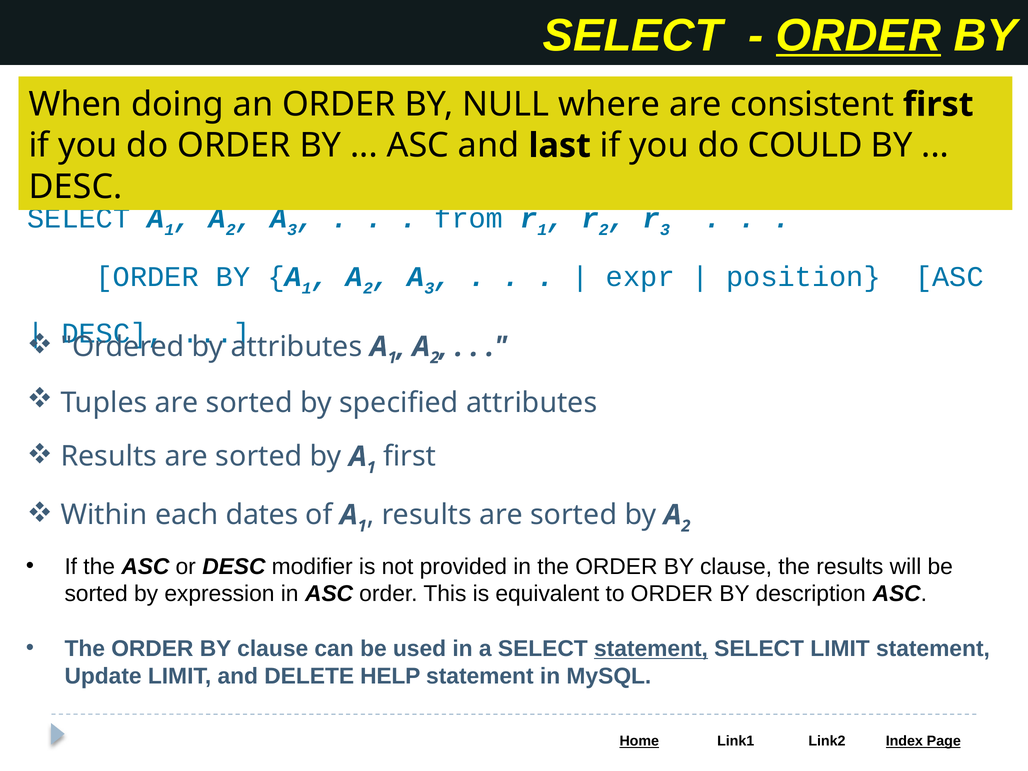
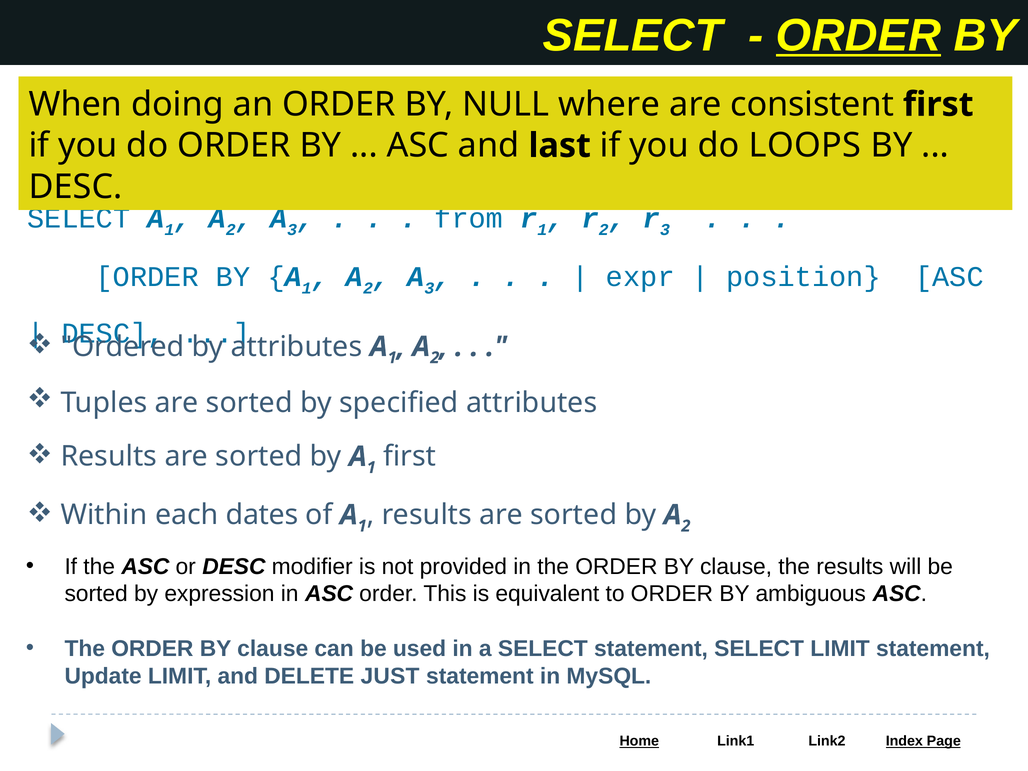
COULD: COULD -> LOOPS (805, 146)
description: description -> ambiguous (811, 594)
statement underline: present -> none (651, 649)
HELP: HELP -> JUST (390, 676)
